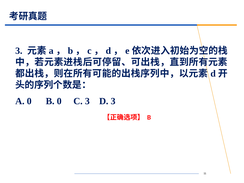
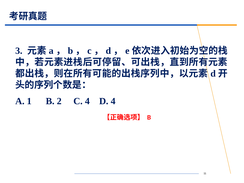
A 0: 0 -> 1 (29, 101)
B 0: 0 -> 2 (59, 101)
C 3: 3 -> 4 (87, 101)
D 3: 3 -> 4 (113, 101)
